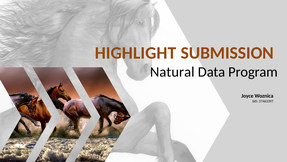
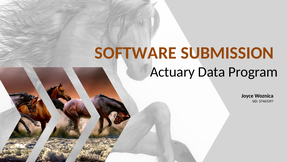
HIGHLIGHT: HIGHLIGHT -> SOFTWARE (136, 53)
Natural: Natural -> Actuary (172, 72)
